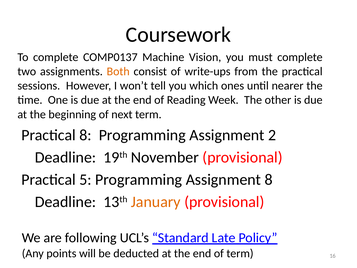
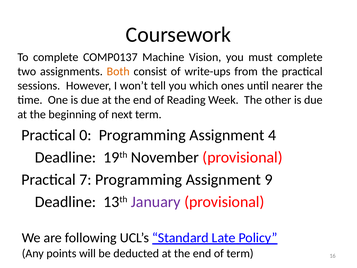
Practical 8: 8 -> 0 (86, 135)
2: 2 -> 4 (272, 135)
5: 5 -> 7 (86, 180)
Assignment 8: 8 -> 9 (269, 180)
January colour: orange -> purple (156, 202)
